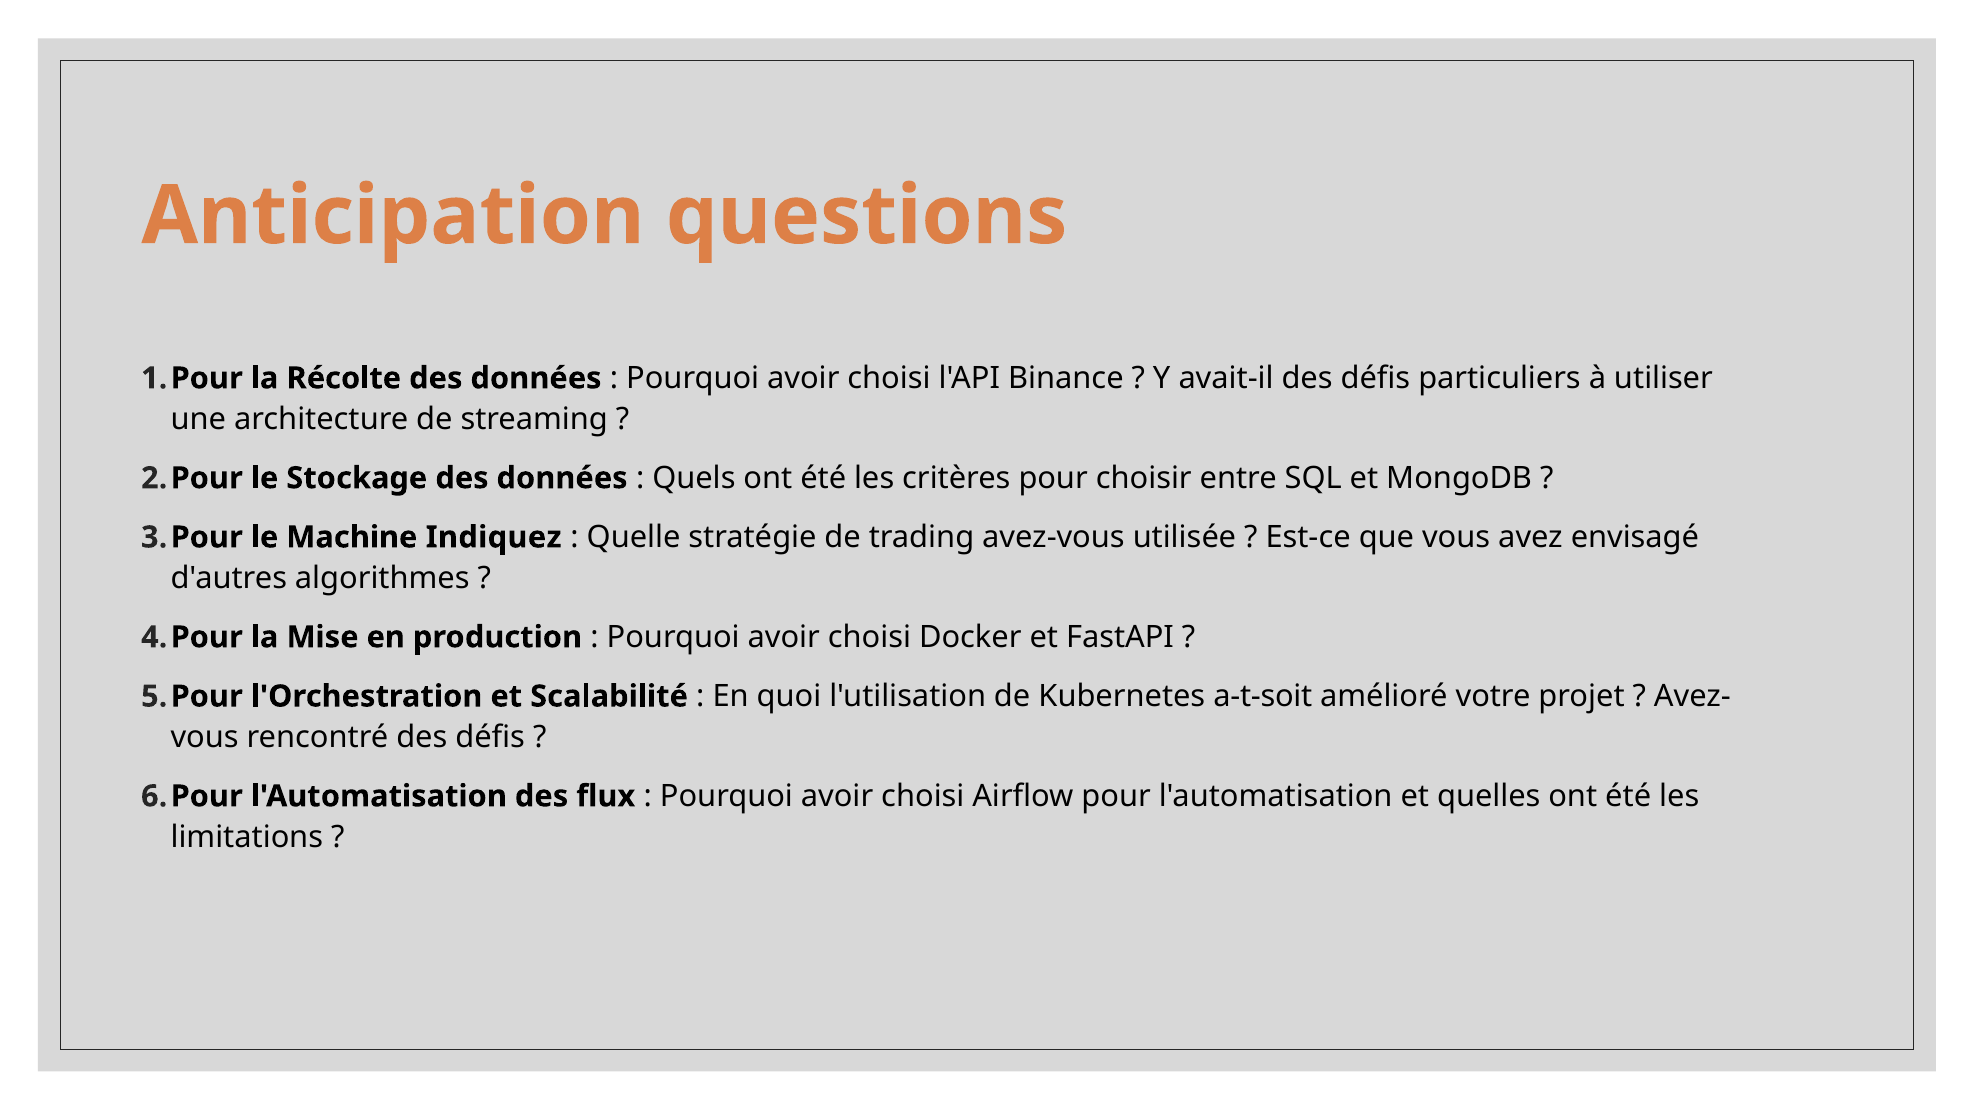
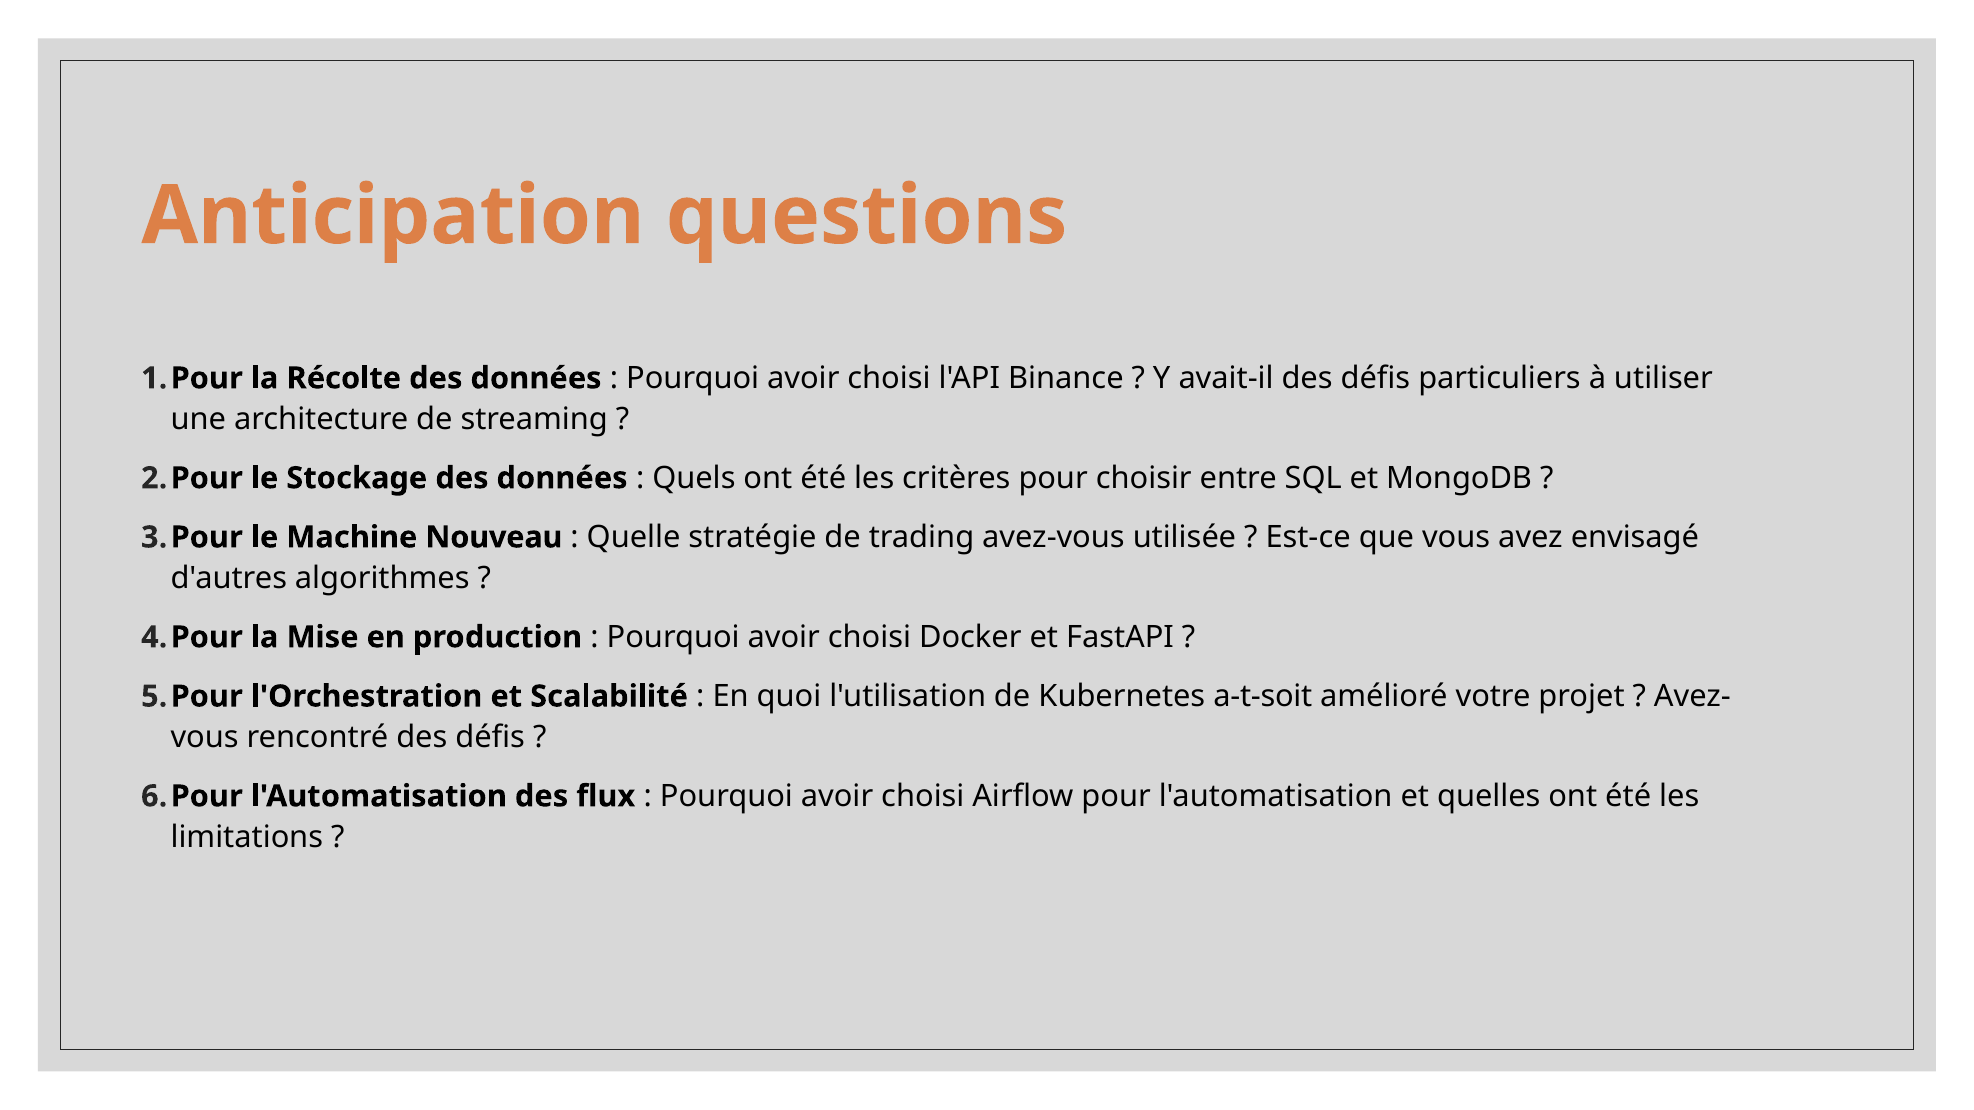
Indiquez: Indiquez -> Nouveau (494, 537)
